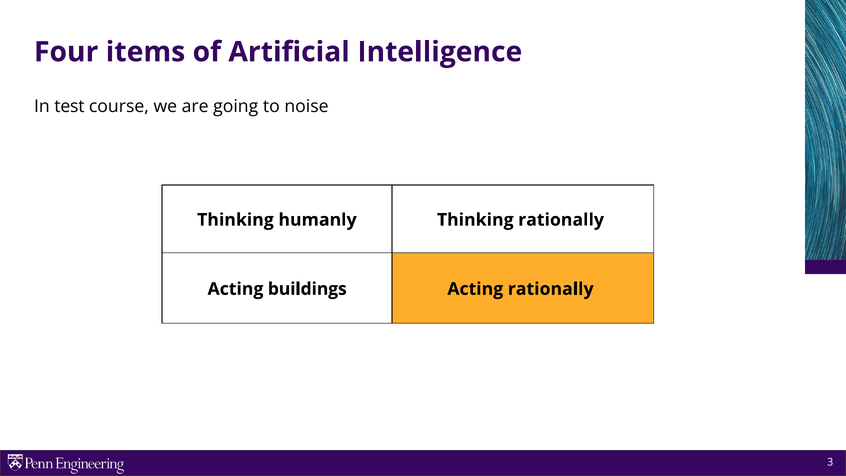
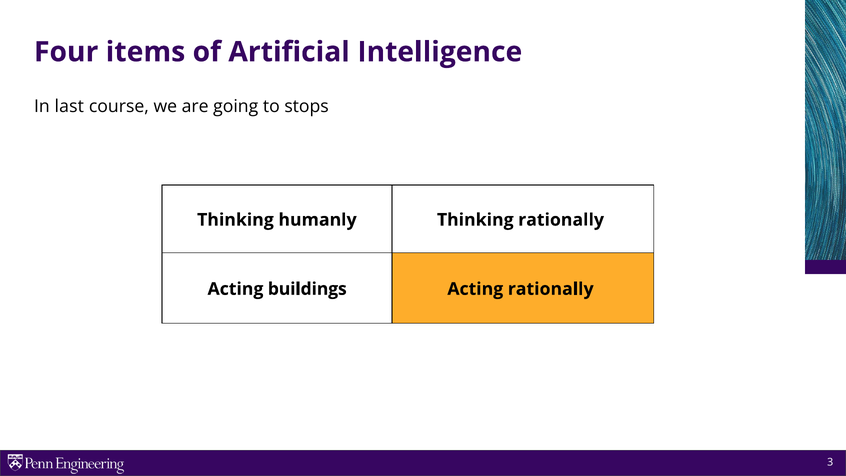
test: test -> last (69, 106)
noise: noise -> stops (307, 106)
